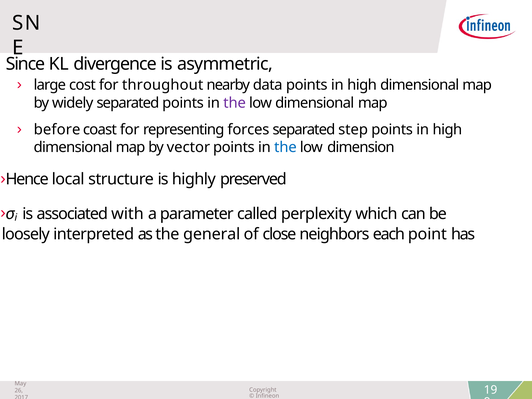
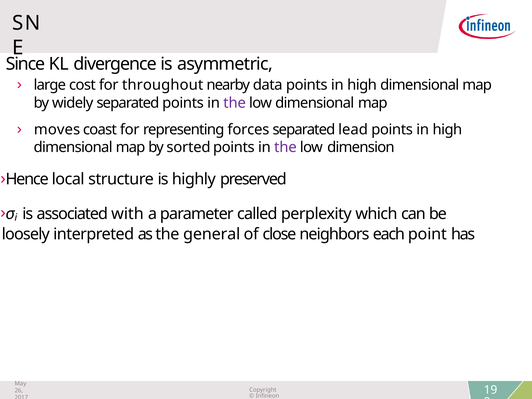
before: before -> moves (57, 130)
step: step -> lead (353, 130)
vector: vector -> sorted (189, 147)
the colour: blue -> purple (285, 147)
